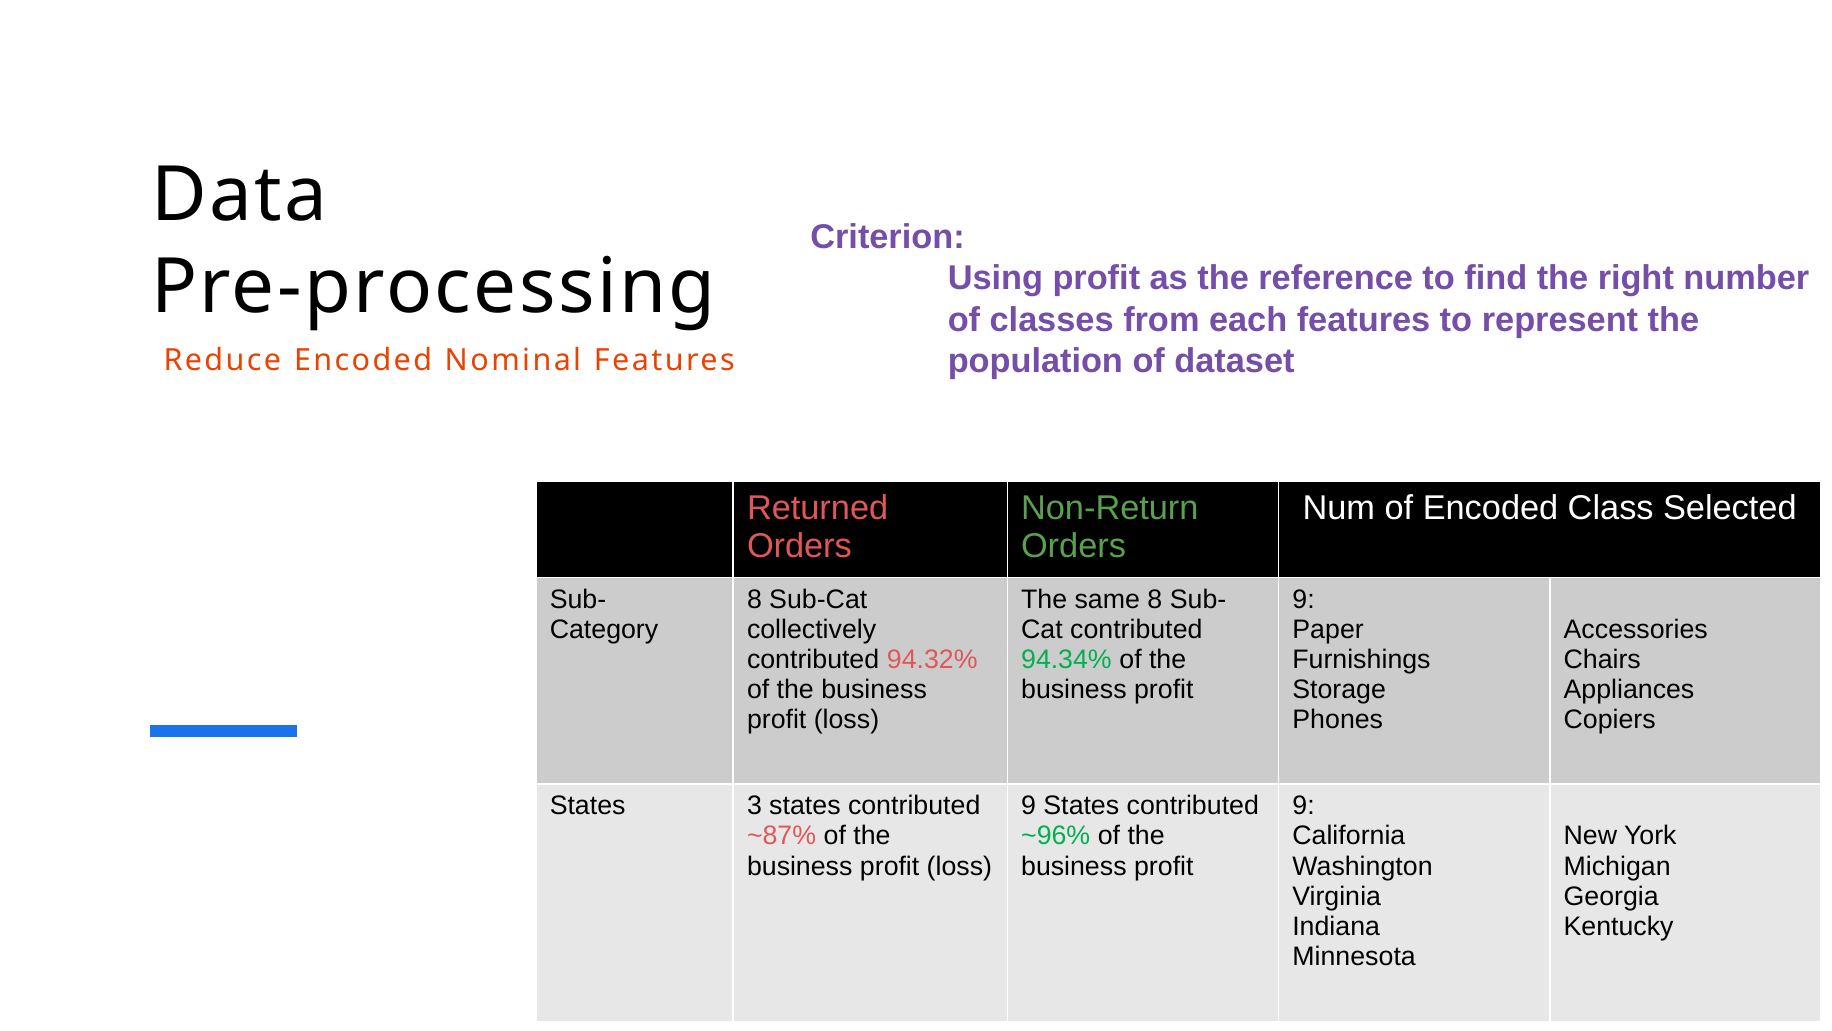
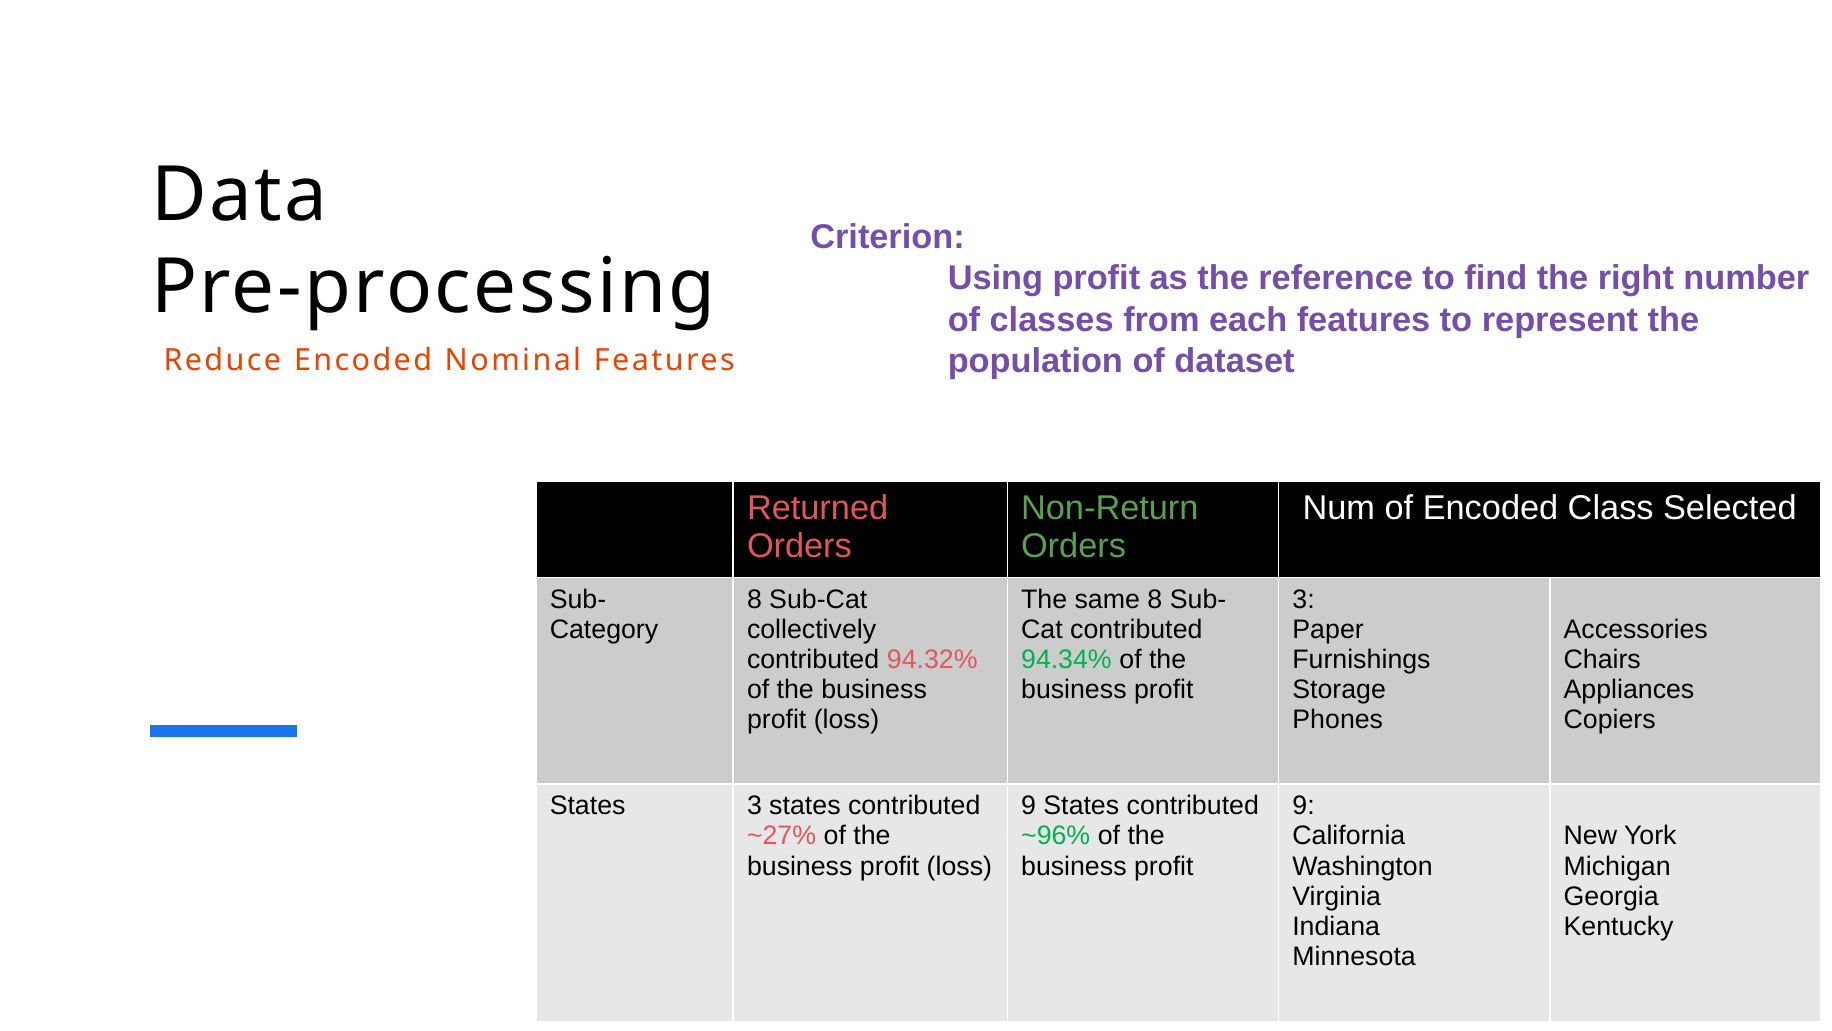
9: 9 -> 3 (1304, 599)
~87%: ~87% -> ~27% (782, 836)
